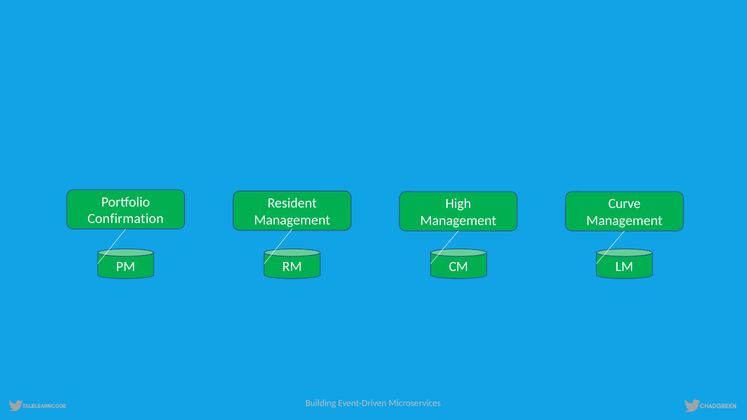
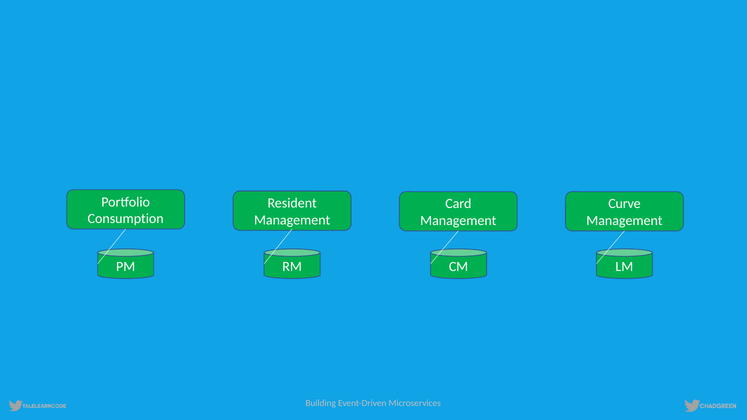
High: High -> Card (458, 204)
Confirmation: Confirmation -> Consumption (126, 219)
